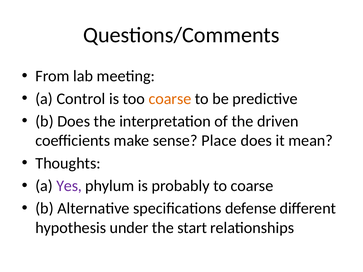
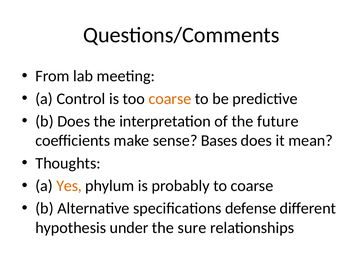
driven: driven -> future (278, 121)
Place: Place -> Bases (219, 141)
Yes colour: purple -> orange (69, 186)
start: start -> sure (192, 228)
